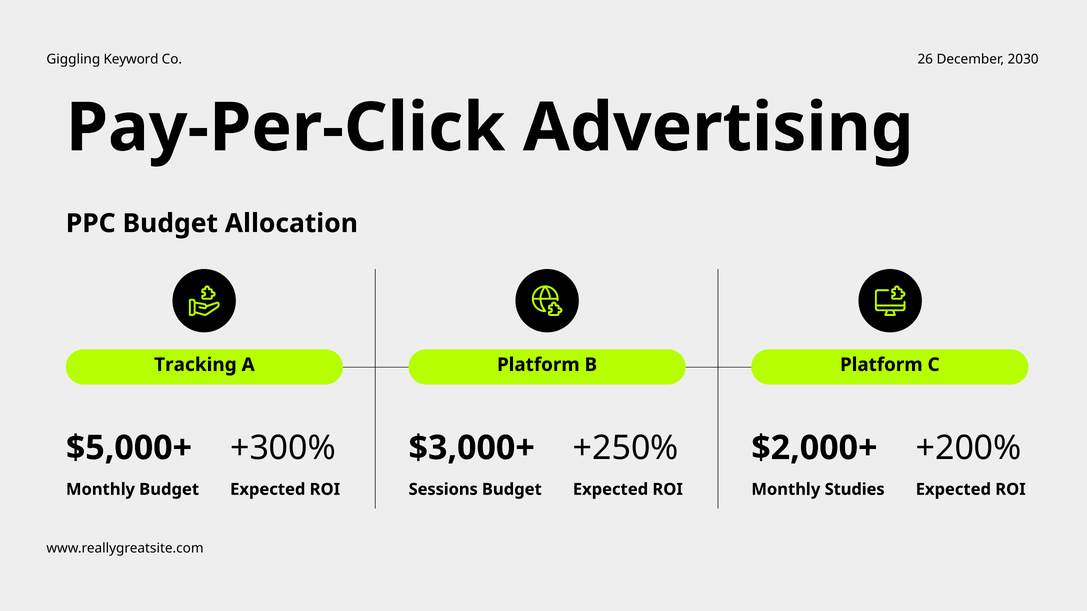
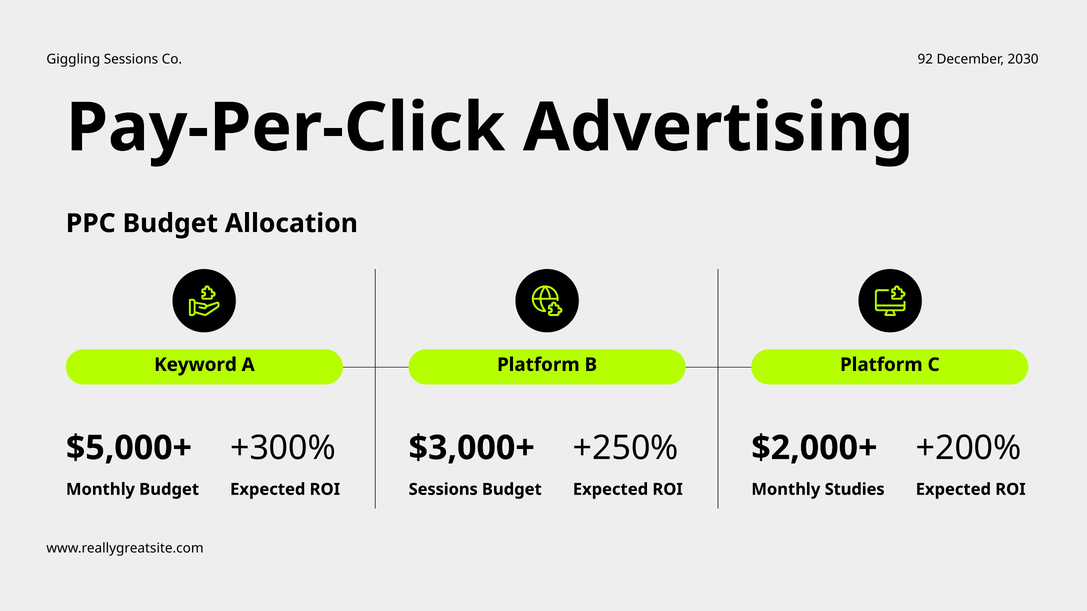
Giggling Keyword: Keyword -> Sessions (131, 59)
26: 26 -> 92 (925, 59)
Tracking: Tracking -> Keyword (195, 365)
